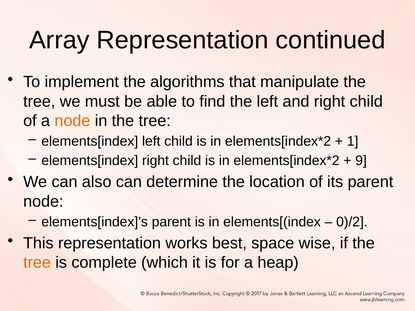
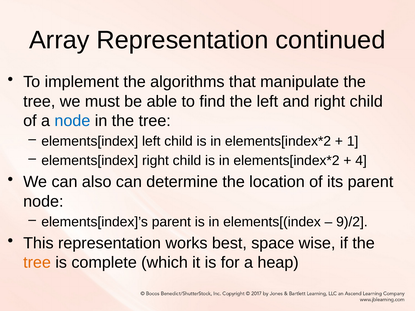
node colour: orange -> blue (72, 121)
9: 9 -> 4 (361, 161)
0)/2: 0)/2 -> 9)/2 (352, 222)
